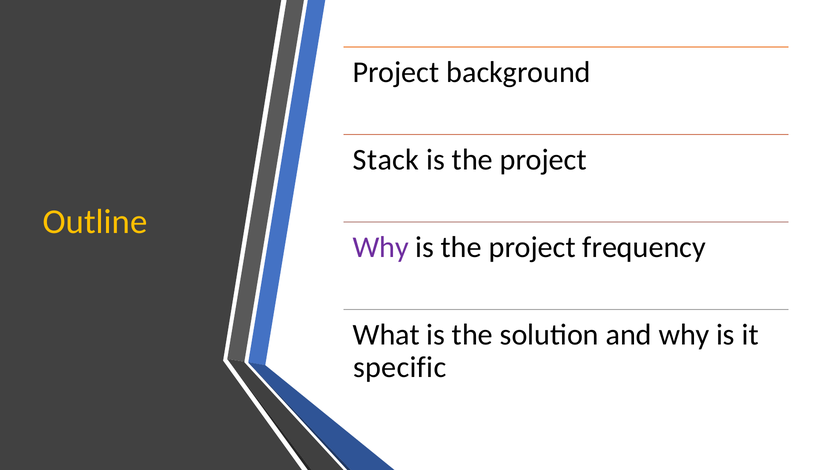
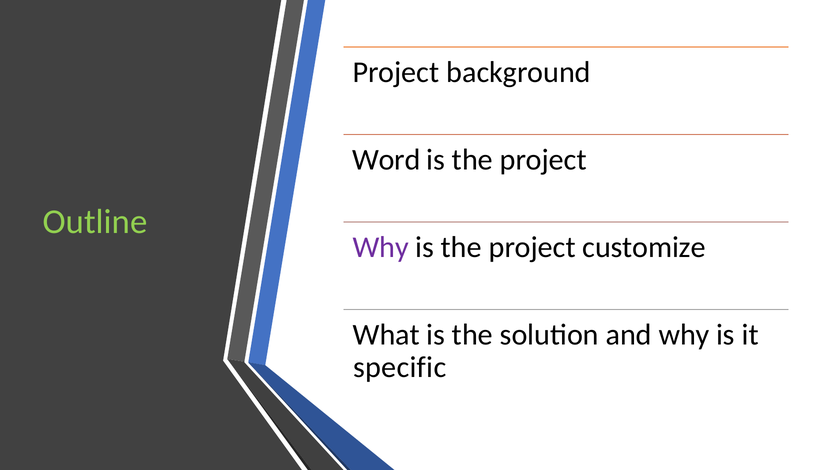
Stack: Stack -> Word (386, 160)
Outline colour: yellow -> light green (95, 222)
frequency: frequency -> customize (644, 247)
